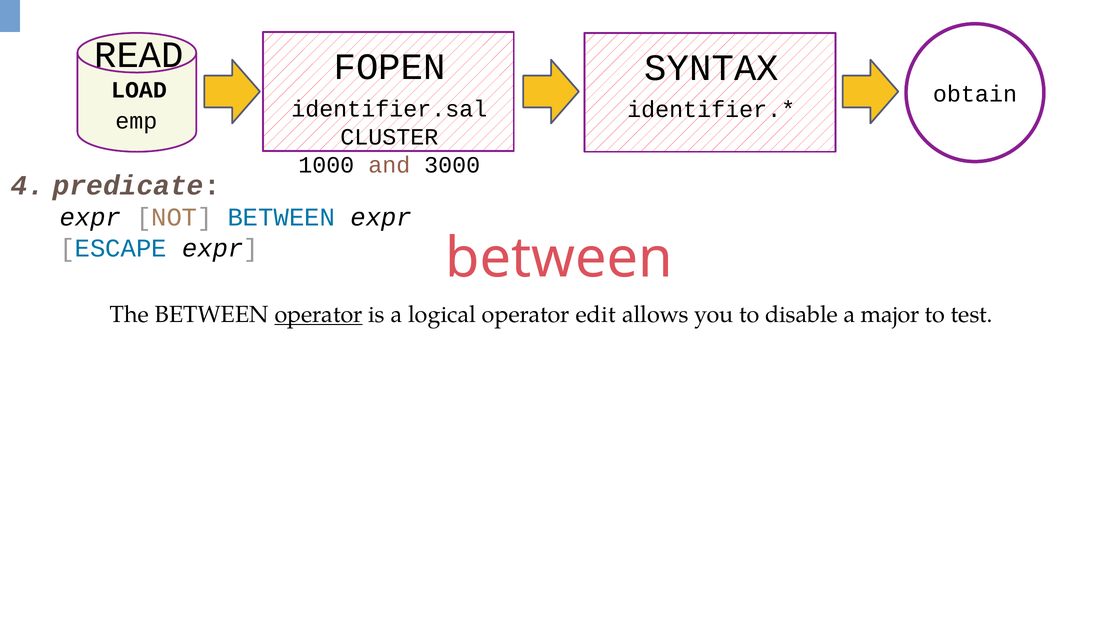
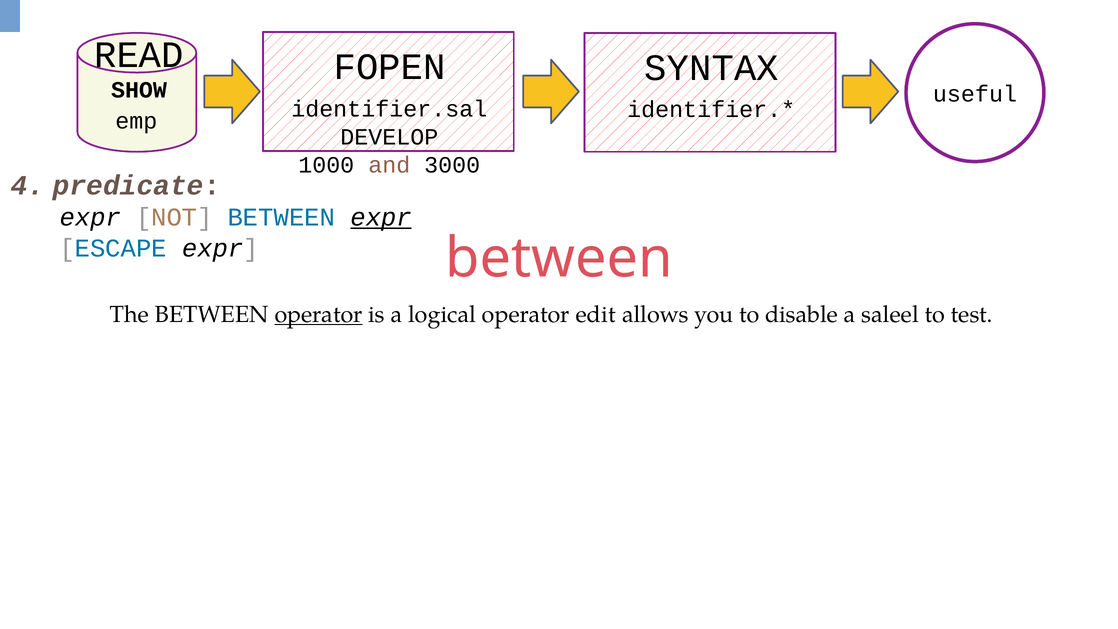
LOAD: LOAD -> SHOW (139, 90)
obtain: obtain -> useful (975, 94)
CLUSTER: CLUSTER -> DEVELOP (389, 137)
expr underline: none -> present (381, 217)
major: major -> saleel (890, 314)
